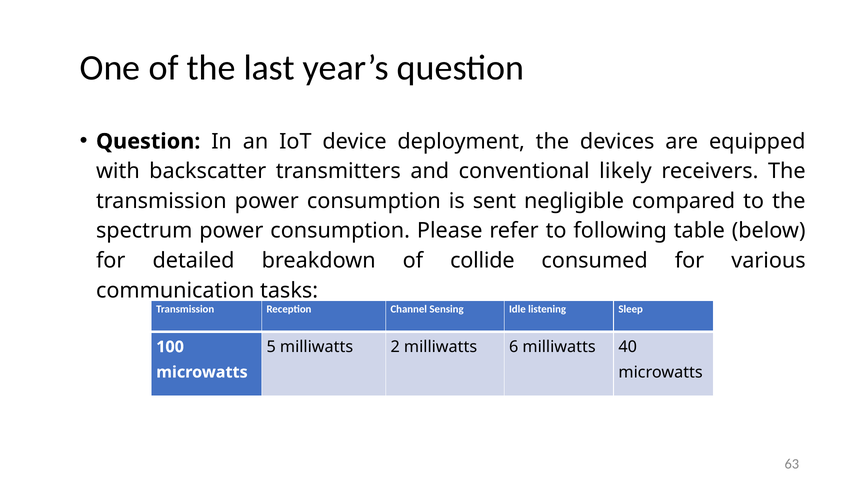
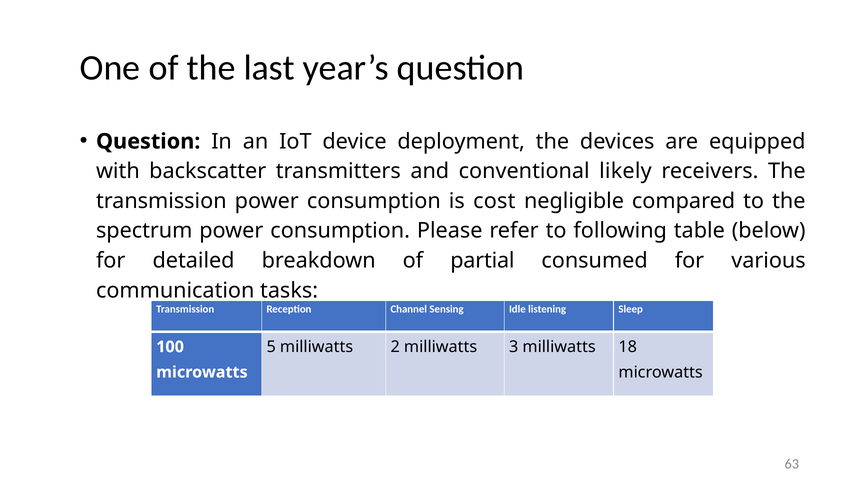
sent: sent -> cost (494, 201)
collide: collide -> partial (482, 261)
6: 6 -> 3 (514, 347)
40: 40 -> 18 (628, 347)
